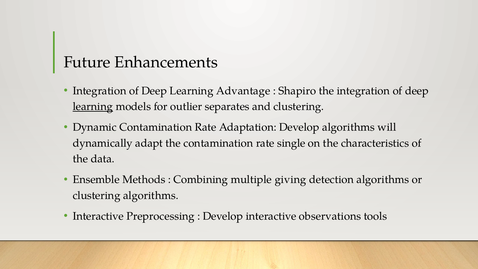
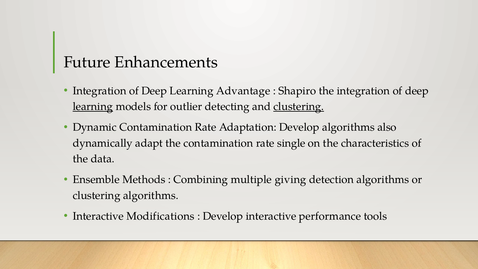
separates: separates -> detecting (227, 107)
clustering underline: none -> present (299, 107)
will: will -> also (387, 127)
Preprocessing: Preprocessing -> Modifications (160, 216)
observations: observations -> performance (330, 216)
